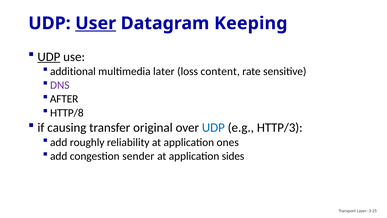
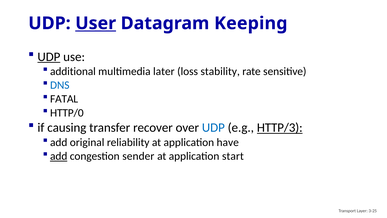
content: content -> stability (220, 71)
DNS colour: purple -> blue (60, 85)
AFTER: AFTER -> FATAL (64, 99)
HTTP/8: HTTP/8 -> HTTP/0 (67, 113)
original: original -> recover (153, 128)
HTTP/3 underline: none -> present (280, 128)
roughly: roughly -> original (87, 142)
ones: ones -> have (228, 142)
add underline: none -> present (59, 156)
sides: sides -> start (233, 156)
